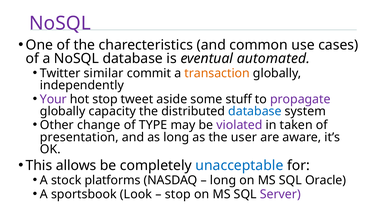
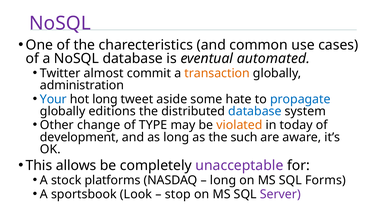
similar: similar -> almost (104, 73)
independently: independently -> administration (82, 85)
Your colour: purple -> blue (53, 99)
hot stop: stop -> long (105, 99)
stuff: stuff -> hate (239, 99)
propagate colour: purple -> blue (300, 99)
capacity: capacity -> editions (112, 111)
violated colour: purple -> orange (239, 125)
taken: taken -> today (296, 125)
presentation: presentation -> development (79, 137)
user: user -> such (244, 137)
unacceptable colour: blue -> purple (239, 165)
Oracle: Oracle -> Forms (325, 180)
